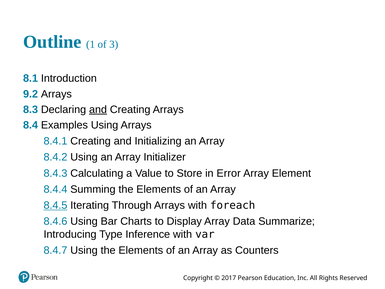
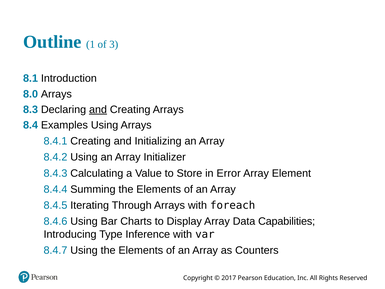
9.2: 9.2 -> 8.0 (31, 94)
8.4.5 underline: present -> none (55, 205)
Summarize: Summarize -> Capabilities (287, 221)
